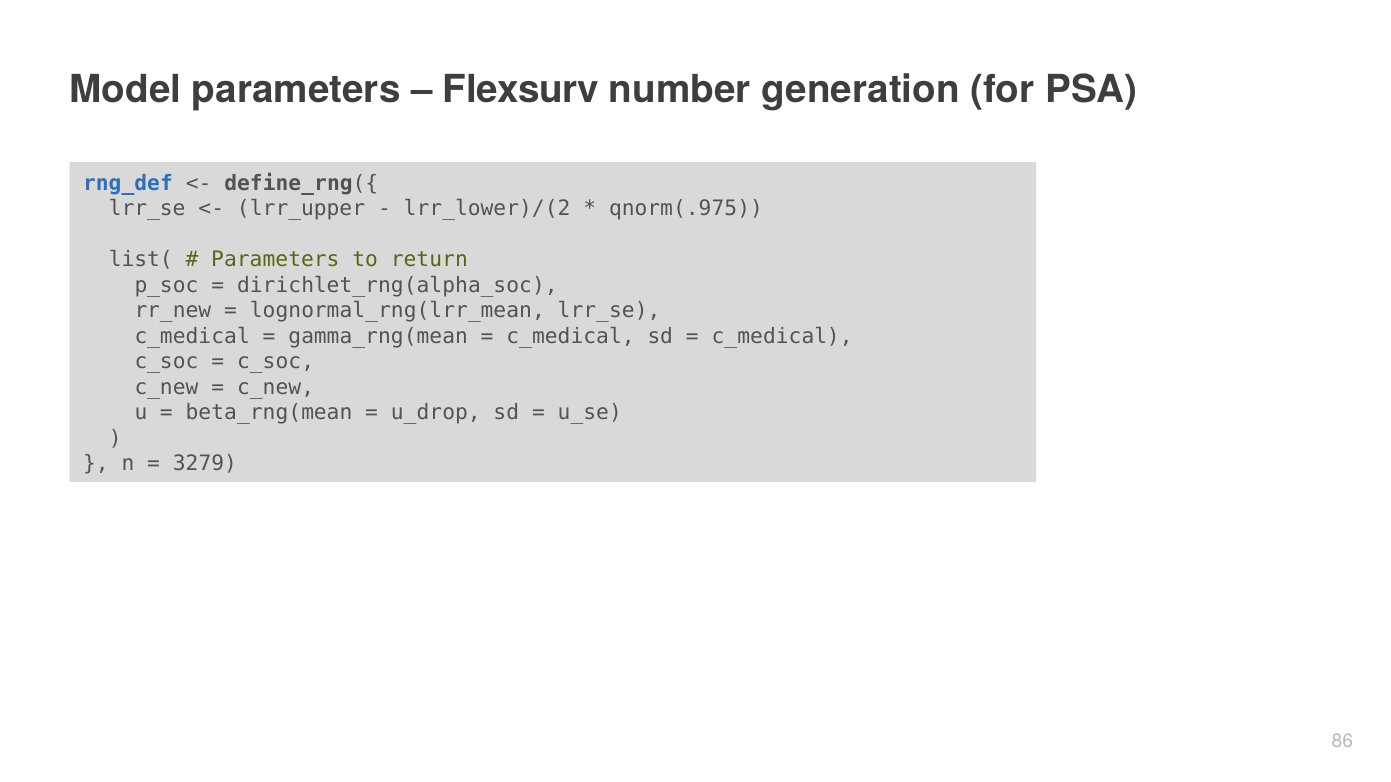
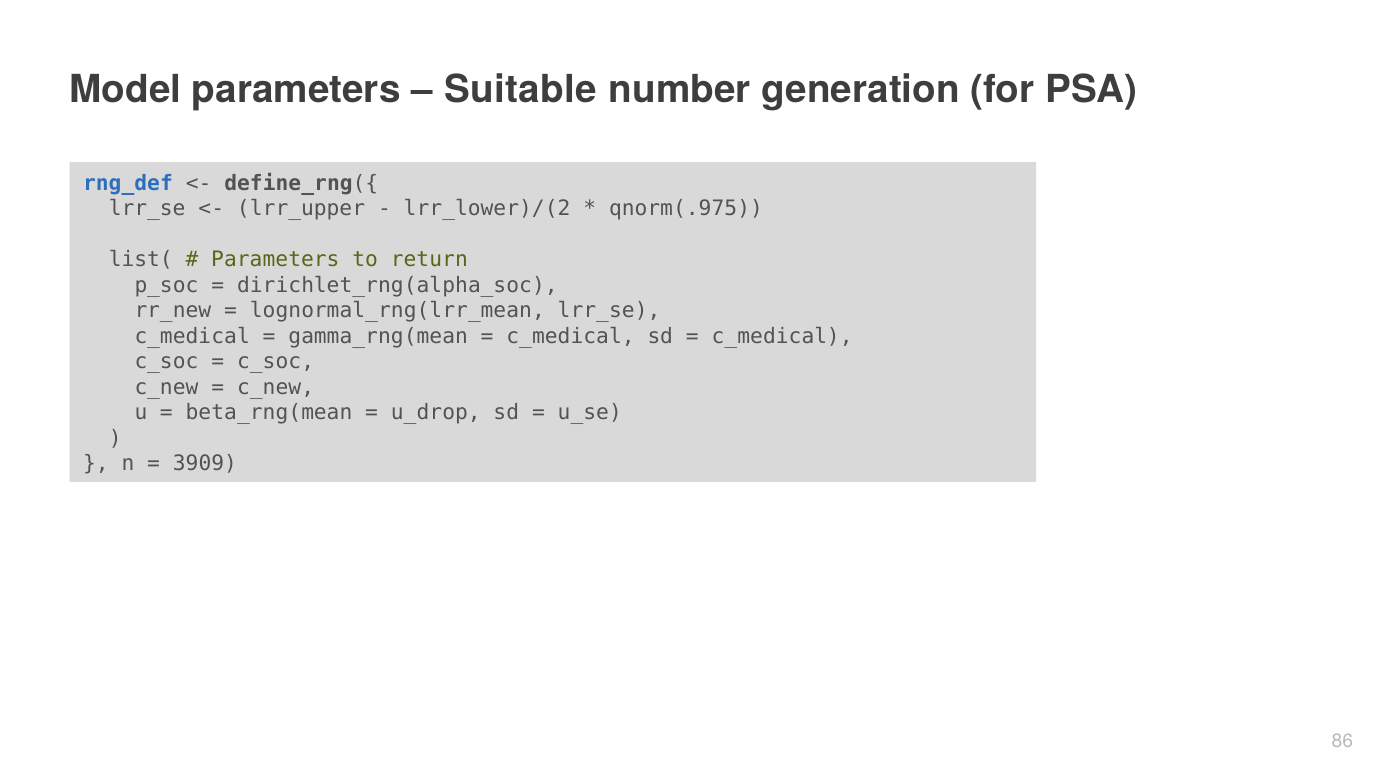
Flexsurv: Flexsurv -> Suitable (521, 90)
3279: 3279 -> 3909 (205, 464)
